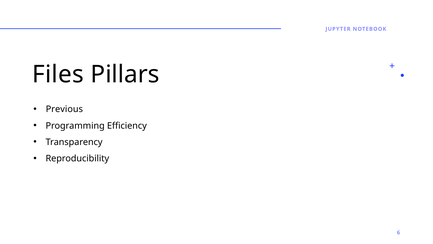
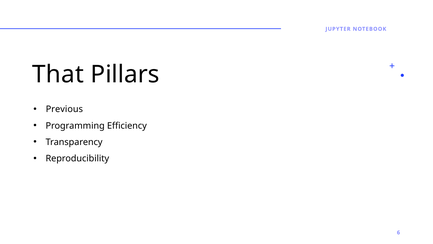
Files: Files -> That (58, 74)
